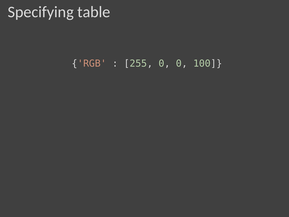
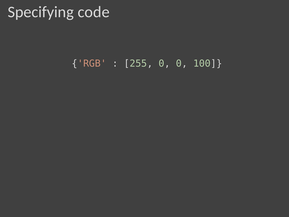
table: table -> code (94, 12)
